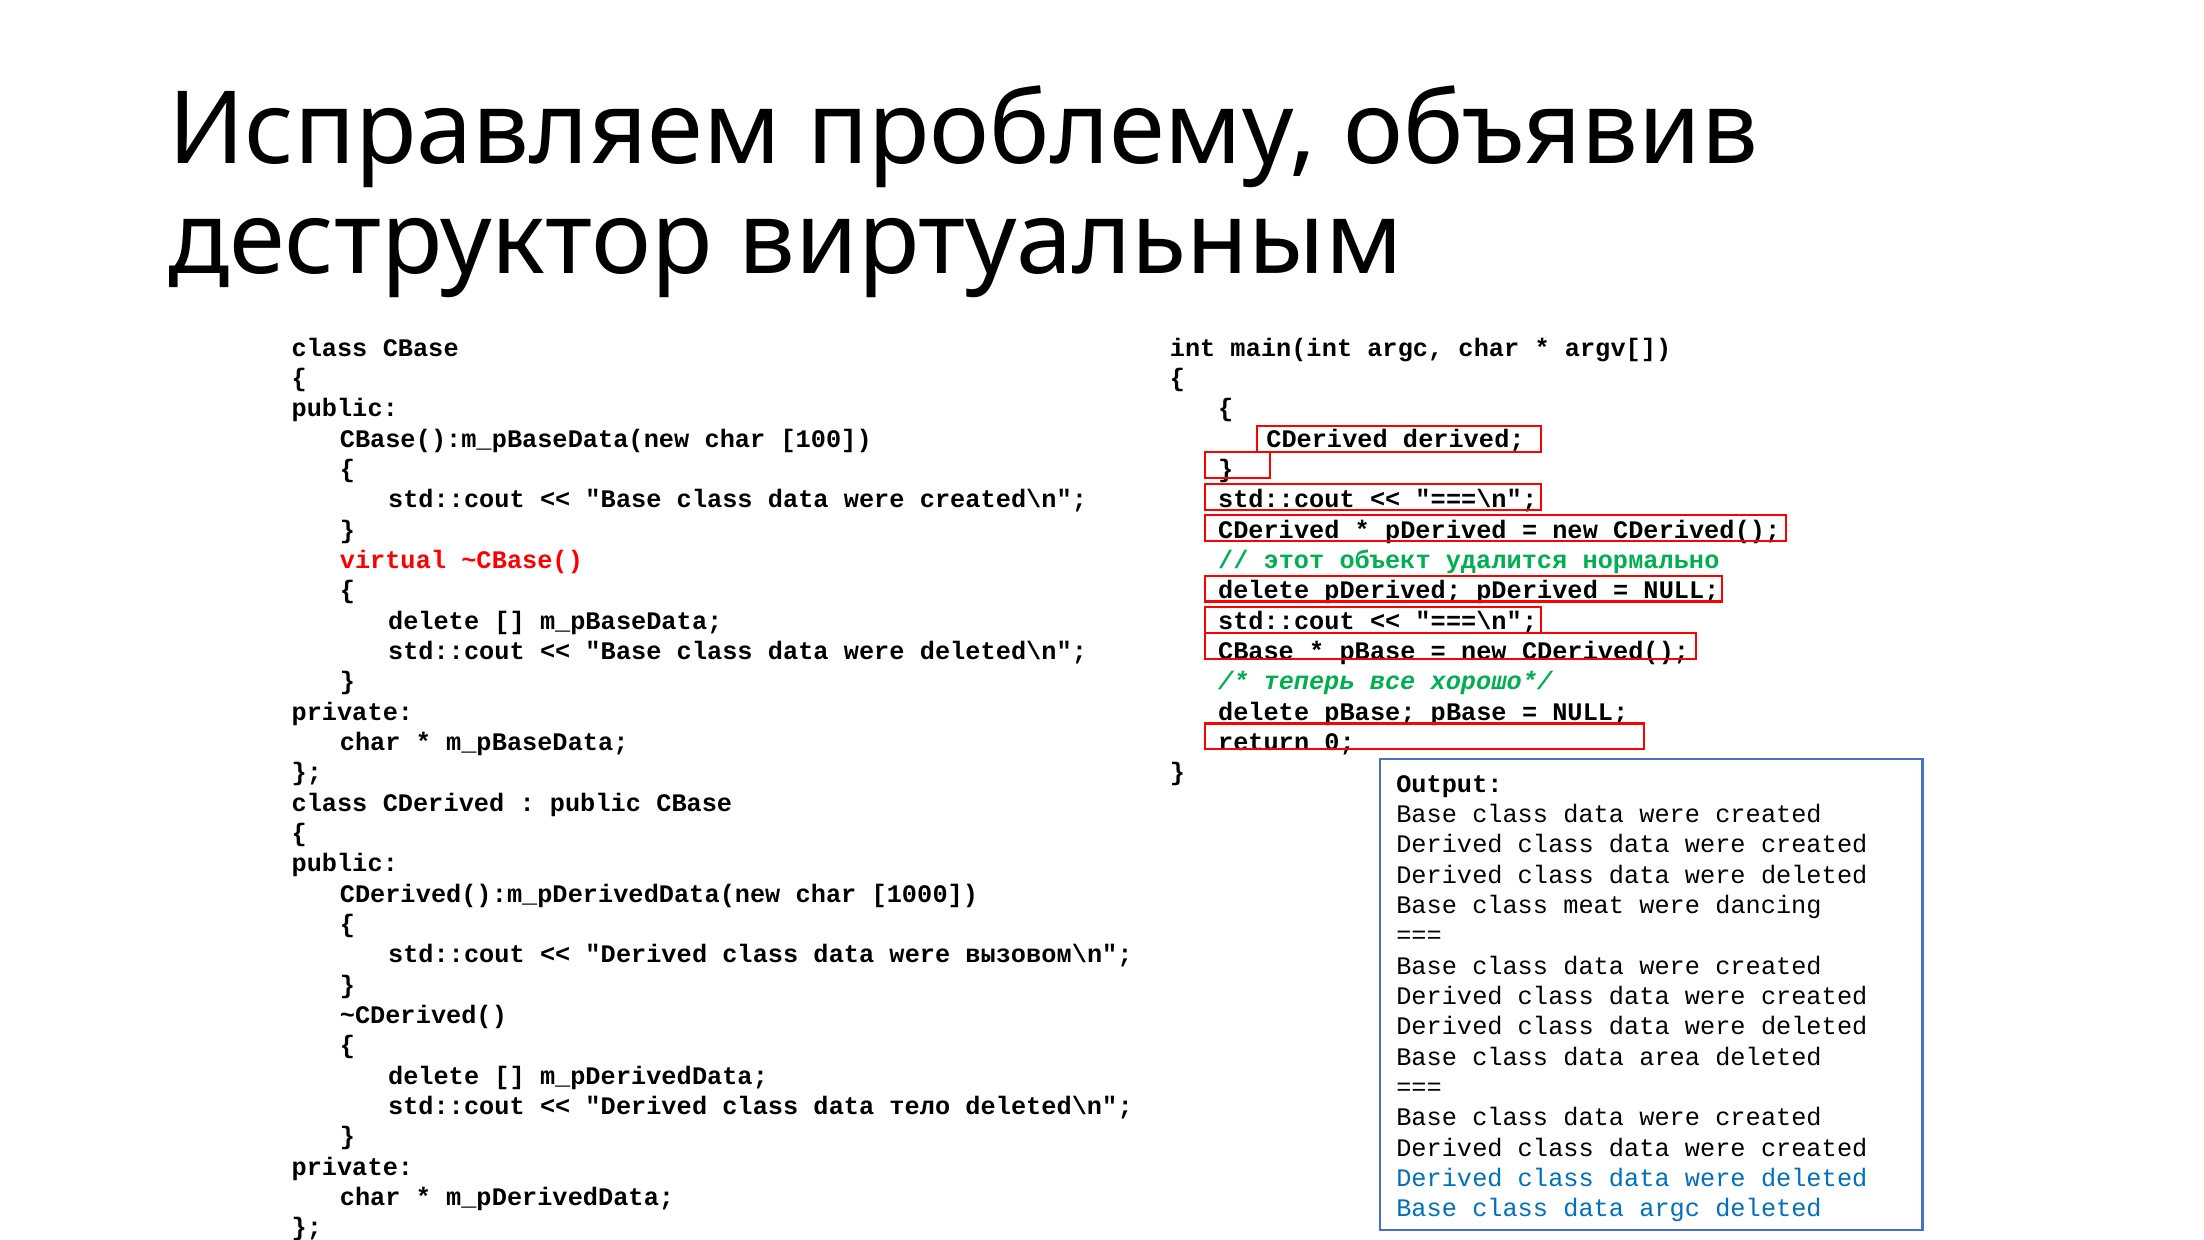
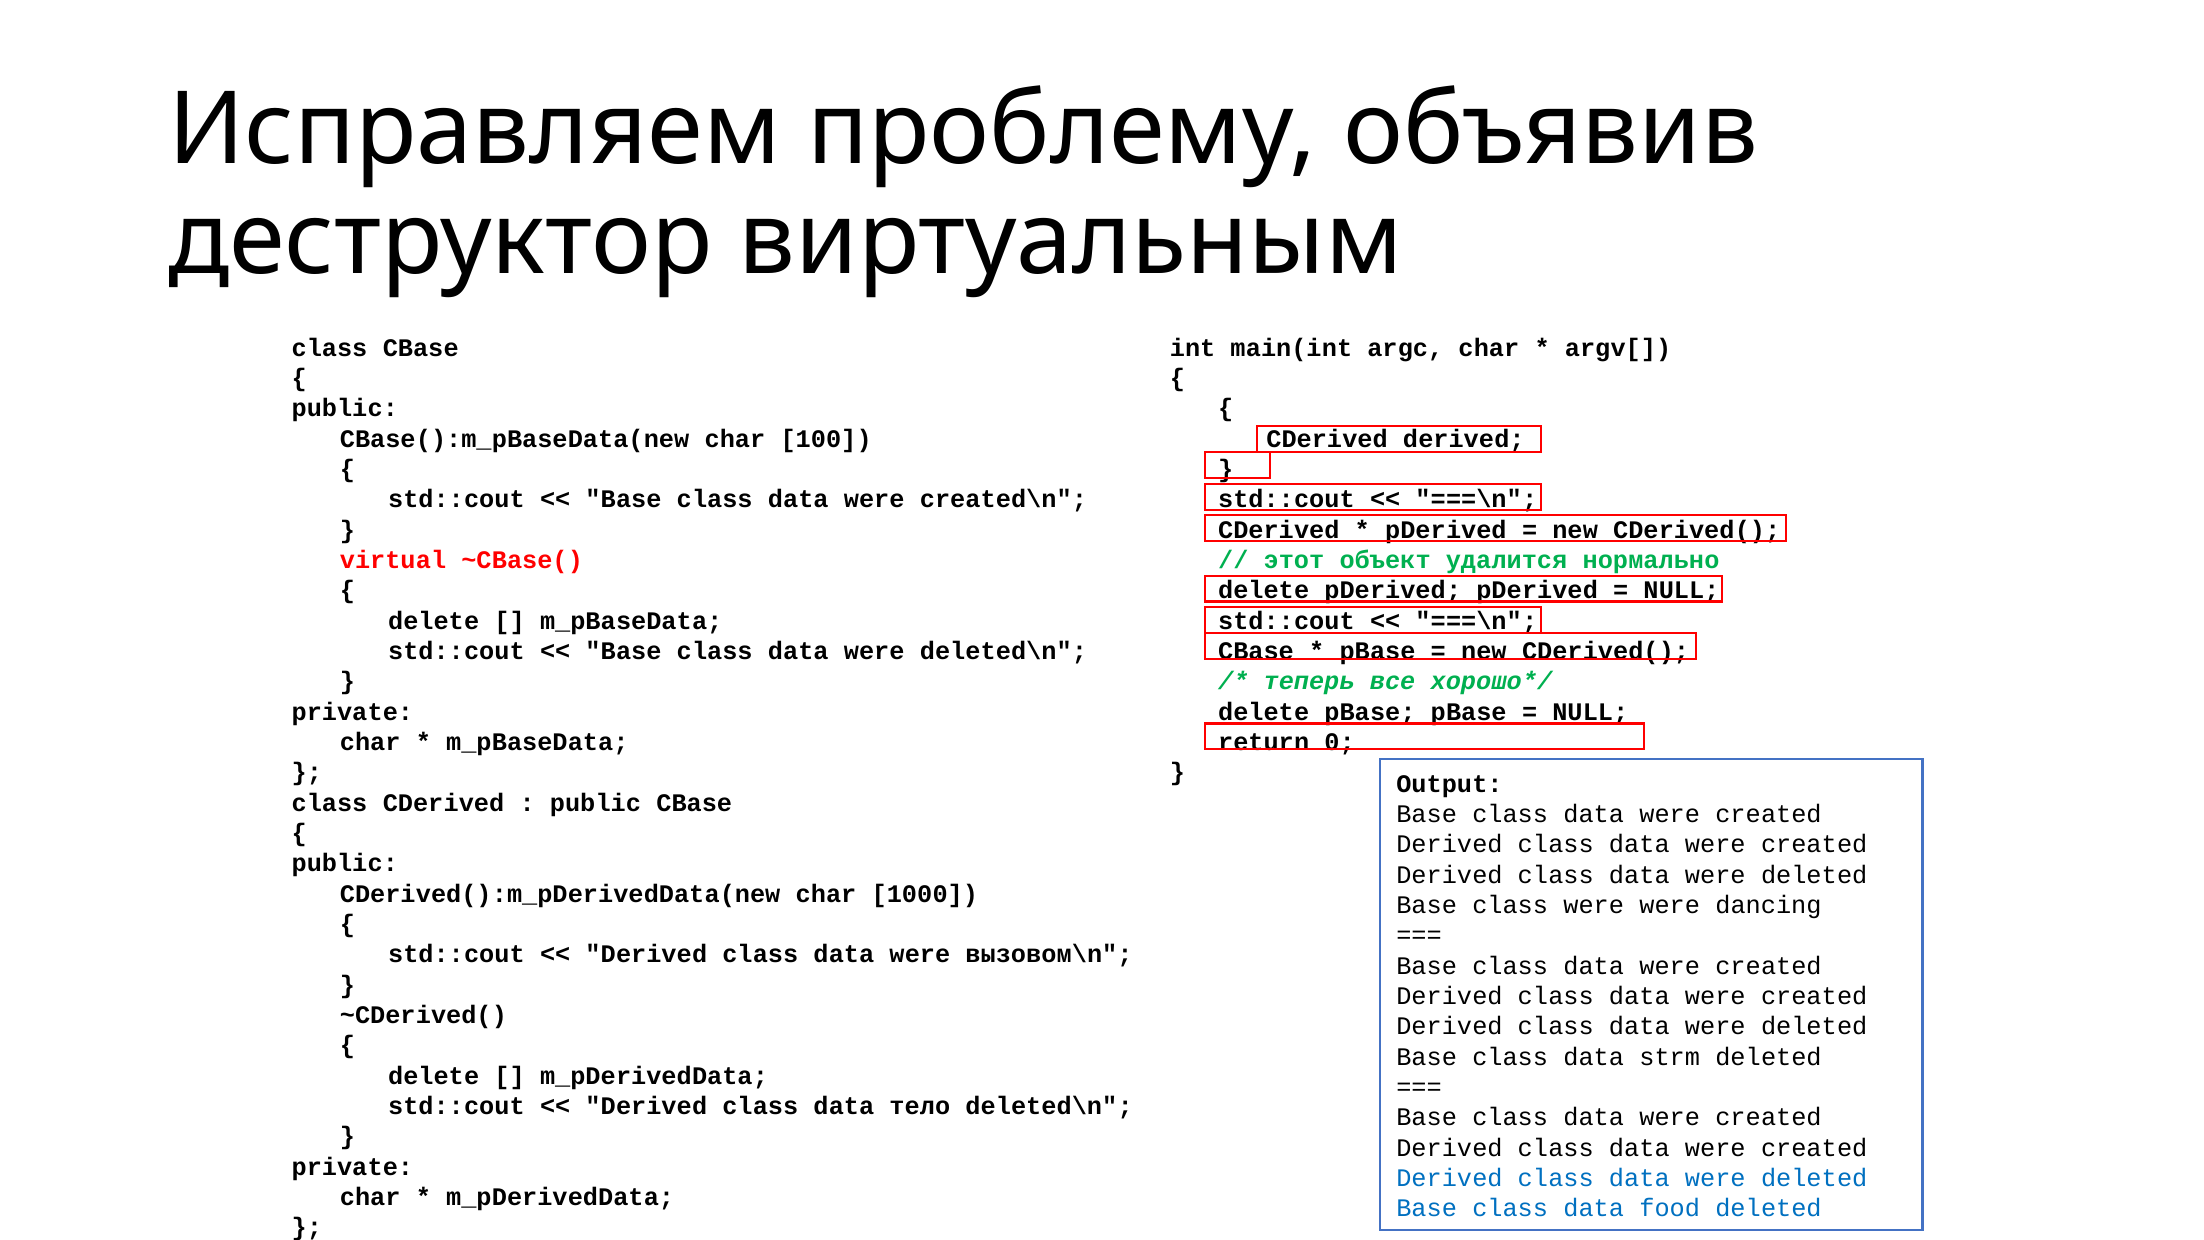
class meat: meat -> were (1594, 905)
area: area -> strm (1670, 1057)
data argc: argc -> food (1670, 1208)
